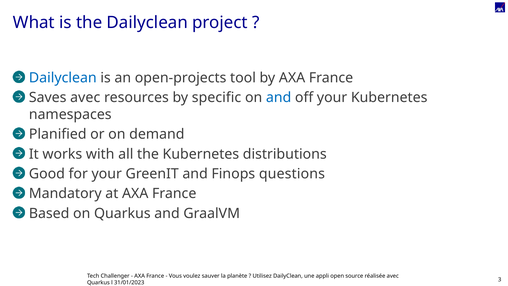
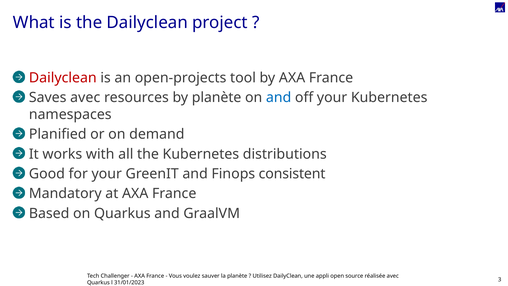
Dailyclean colour: blue -> red (63, 78)
by specific: specific -> planète (217, 97)
questions: questions -> consistent (292, 174)
